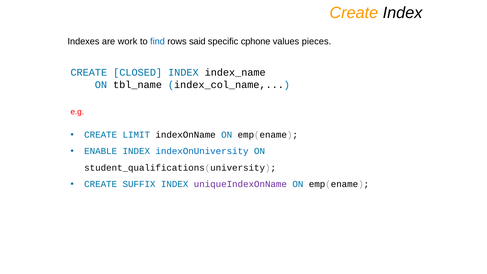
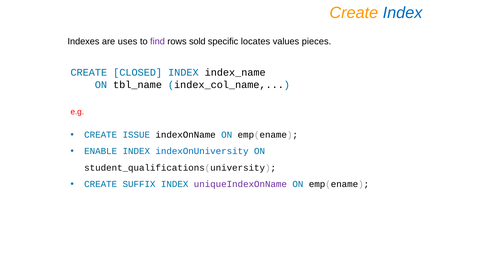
Index colour: black -> blue (403, 13)
work: work -> uses (128, 41)
find colour: blue -> purple (157, 41)
said: said -> sold (197, 41)
cphone: cphone -> locates (256, 41)
LIMIT: LIMIT -> ISSUE (136, 135)
